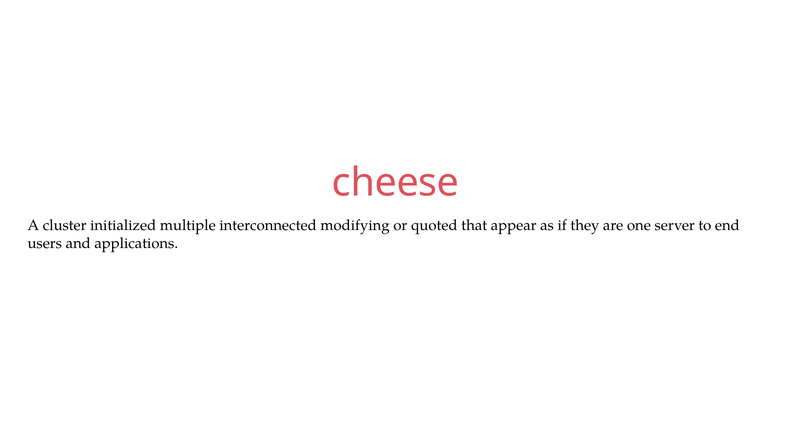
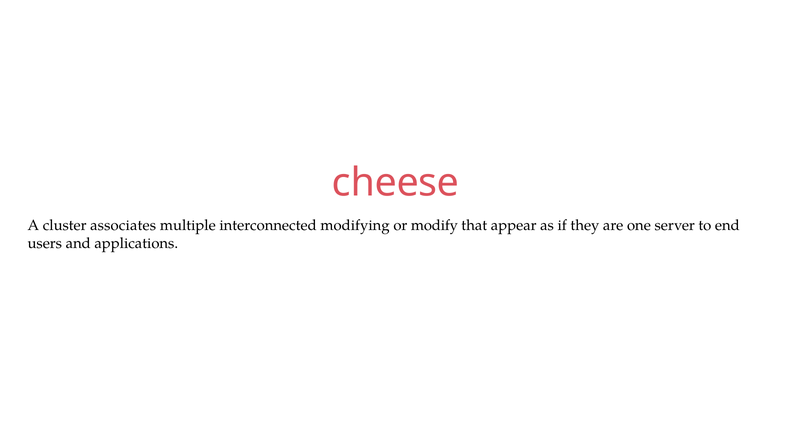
initialized: initialized -> associates (123, 225)
quoted: quoted -> modify (434, 225)
